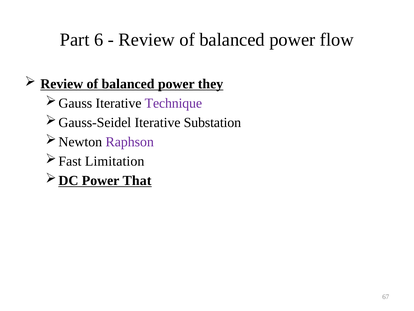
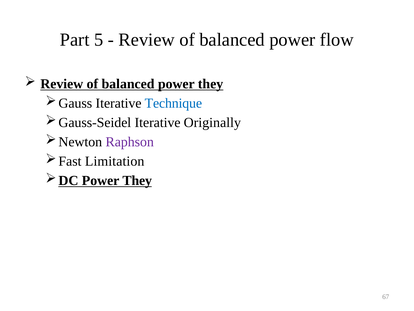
6: 6 -> 5 (99, 40)
Technique colour: purple -> blue (173, 103)
Substation: Substation -> Originally (212, 122)
That: That -> They (137, 180)
